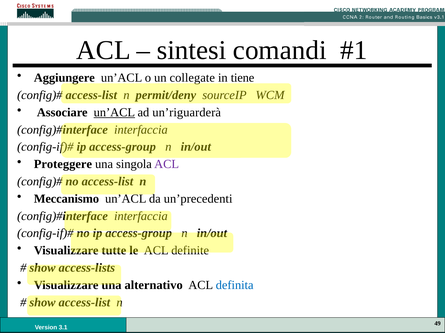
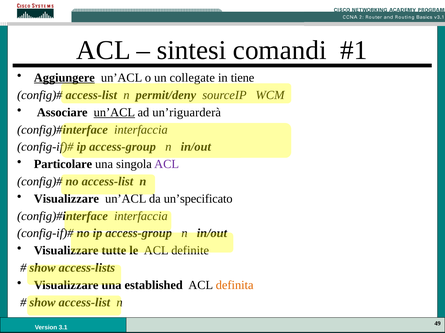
Aggiungere underline: none -> present (64, 78)
Proteggere: Proteggere -> Particolare (63, 165)
Meccanismo: Meccanismo -> Visualizzare (66, 199)
un’precedenti: un’precedenti -> un’specificato (198, 199)
alternativo: alternativo -> established (154, 286)
definita colour: blue -> orange (235, 286)
